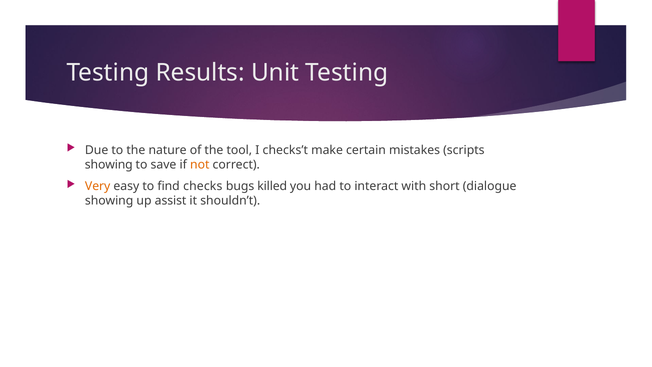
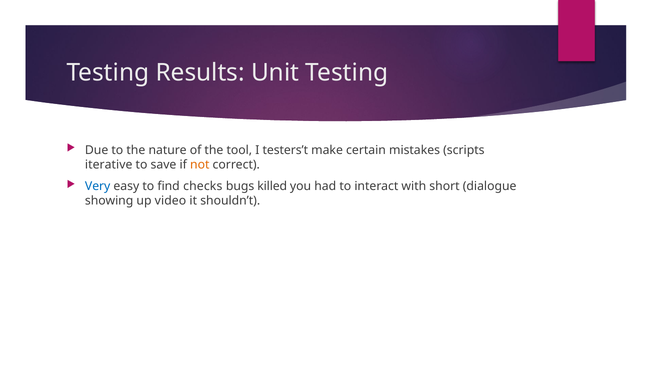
checks’t: checks’t -> testers’t (285, 150)
showing: showing -> iterative (109, 165)
Very colour: orange -> blue (98, 186)
assist: assist -> video (170, 201)
